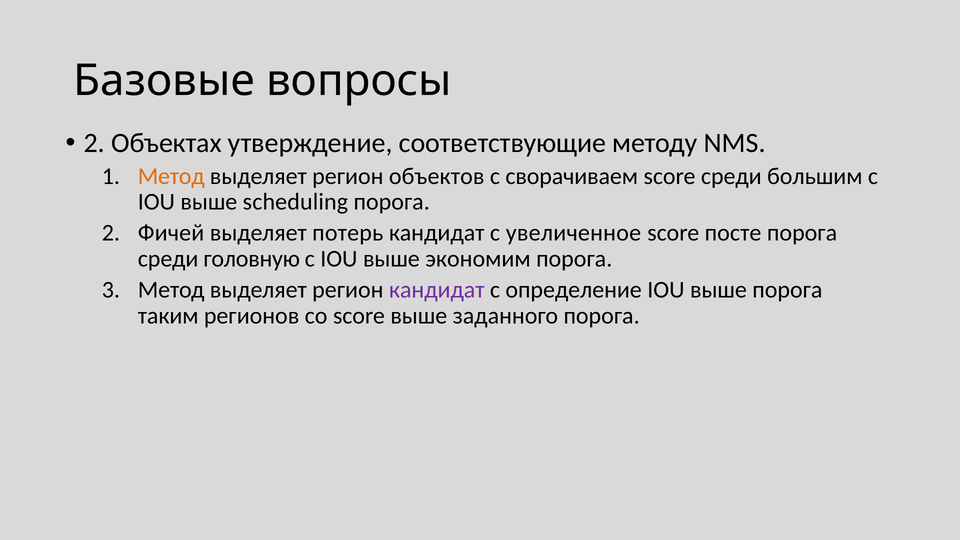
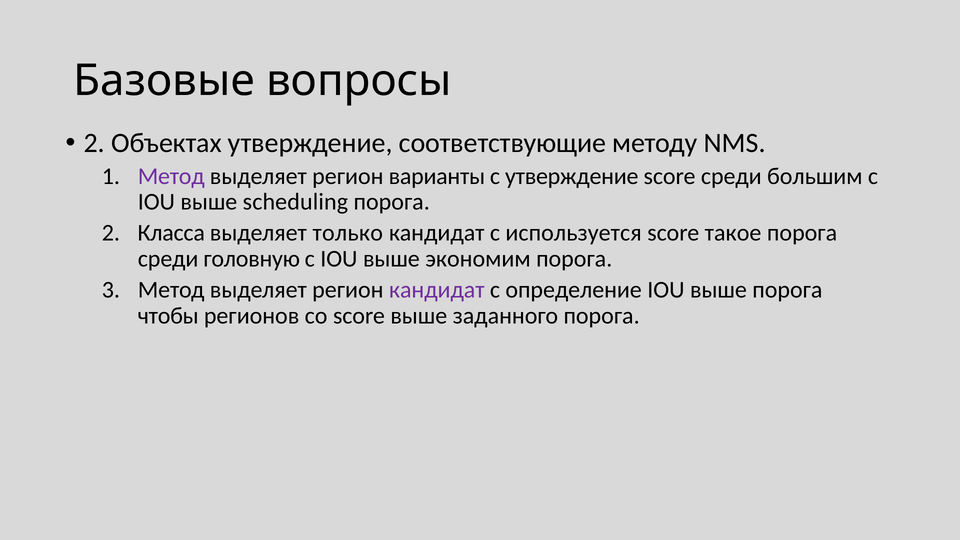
Метод colour: orange -> purple (171, 176)
объектов: объектов -> варианты (437, 176)
с сворачиваем: сворачиваем -> утверждение (572, 176)
Фичей: Фичей -> Класса (171, 233)
потерь: потерь -> только (348, 233)
увеличенное: увеличенное -> используется (574, 233)
посте: посте -> такое (733, 233)
таким: таким -> чтобы (168, 316)
